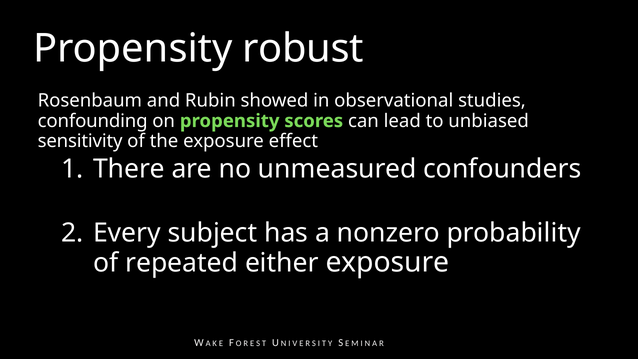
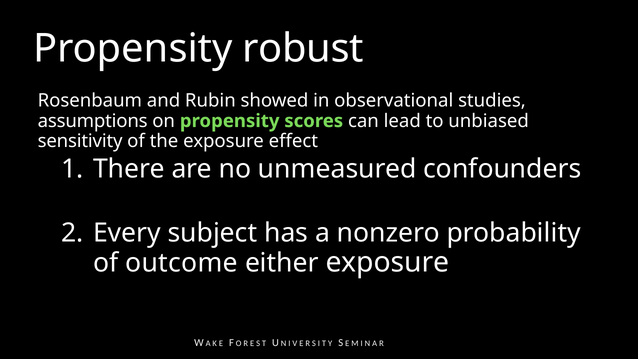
confounding: confounding -> assumptions (93, 121)
repeated: repeated -> outcome (181, 263)
